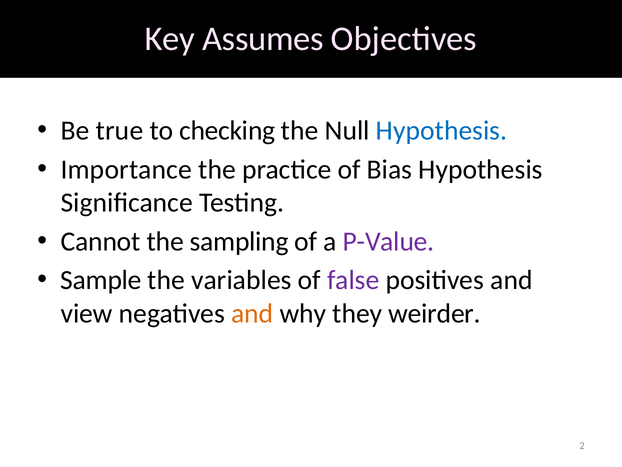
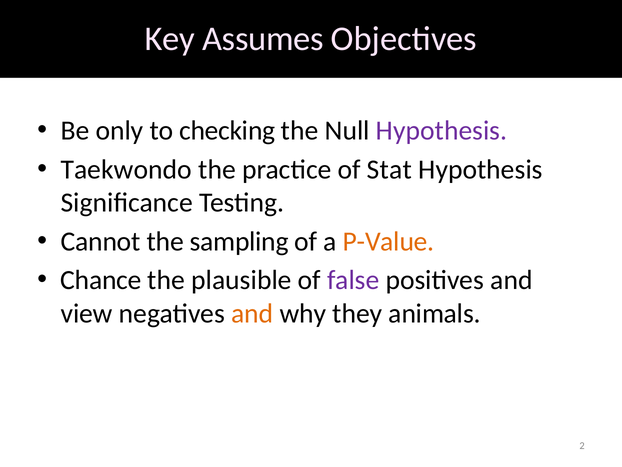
true: true -> only (120, 131)
Hypothesis colour: blue -> purple (442, 131)
Importance: Importance -> Taekwondo (126, 169)
Bias: Bias -> Stat (389, 169)
P-Value colour: purple -> orange (389, 241)
Sample: Sample -> Chance (101, 280)
variables: variables -> plausible (241, 280)
weirder: weirder -> animals (435, 313)
